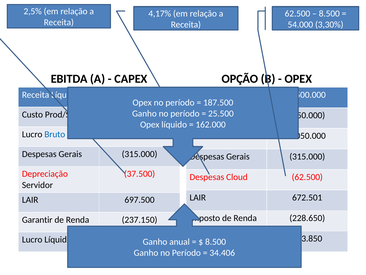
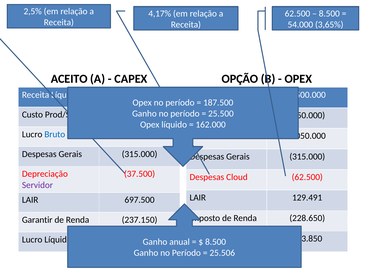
3,30%: 3,30% -> 3,65% (329, 24)
EBITDA: EBITDA -> ACEITO (69, 79)
Servidor colour: black -> purple (37, 185)
672.501: 672.501 -> 129.491 (307, 197)
34.406: 34.406 -> 25.506 (222, 252)
